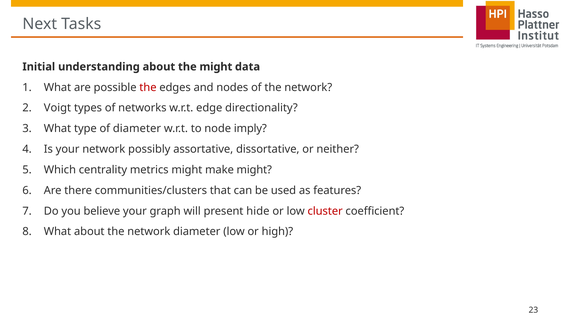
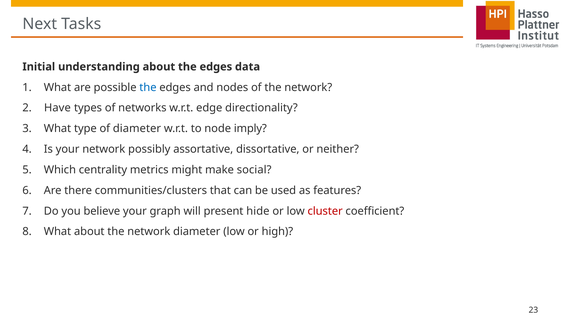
about the might: might -> edges (216, 67)
the colour: red -> blue (148, 87)
Voigt: Voigt -> Have (57, 108)
make might: might -> social (254, 170)
